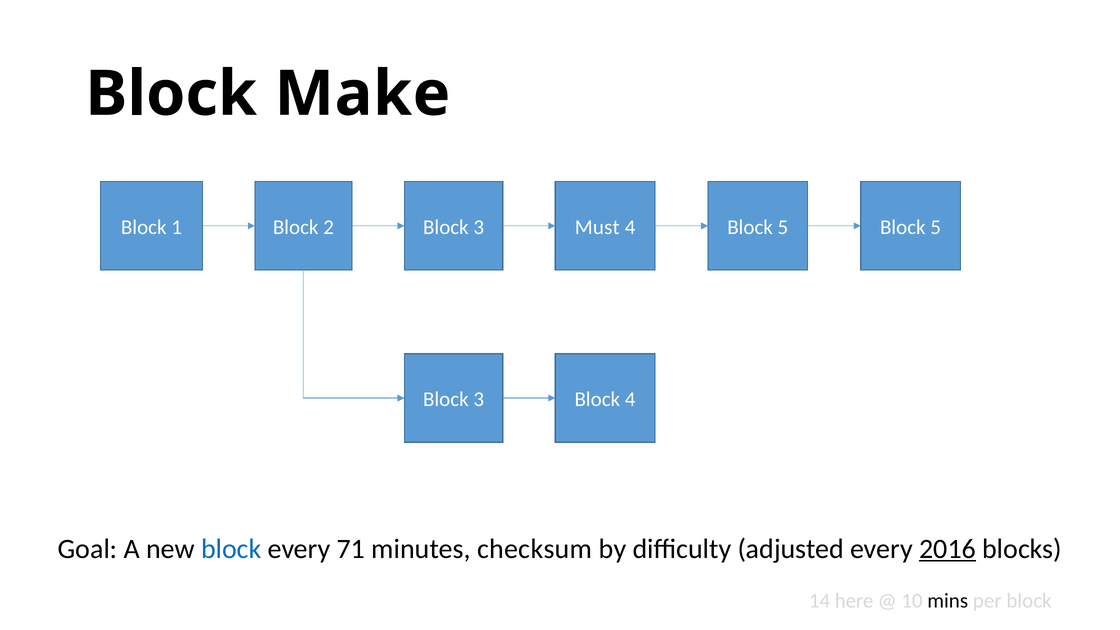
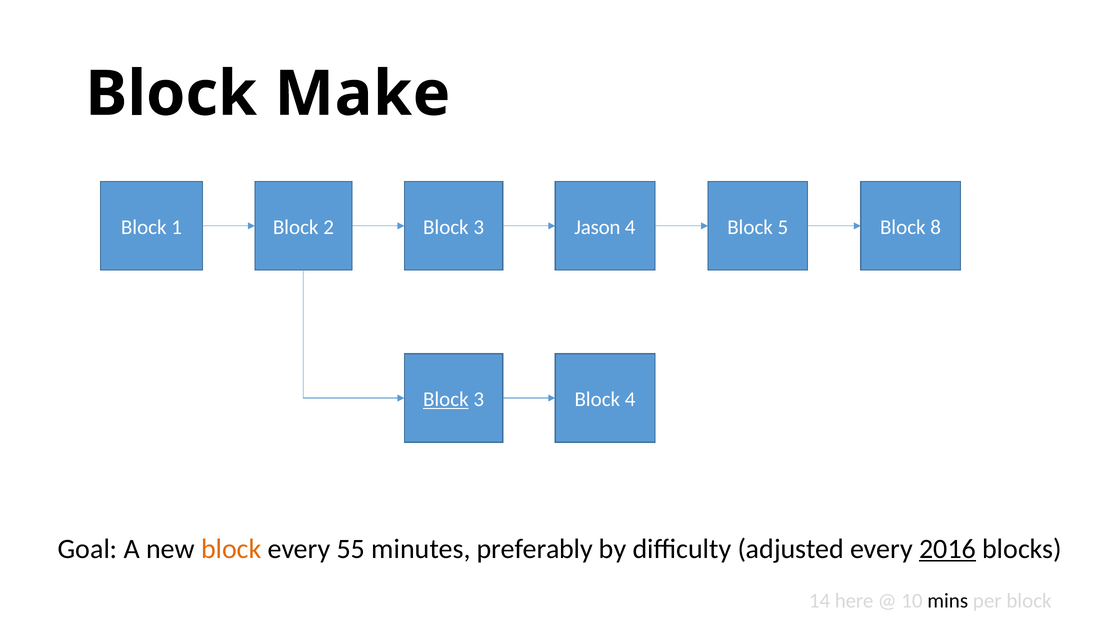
Must: Must -> Jason (597, 227)
5 Block 5: 5 -> 8 (936, 227)
Block underline: none -> present (446, 400)
block colour: blue -> orange (231, 549)
71: 71 -> 55 (351, 549)
checksum: checksum -> preferably (535, 549)
